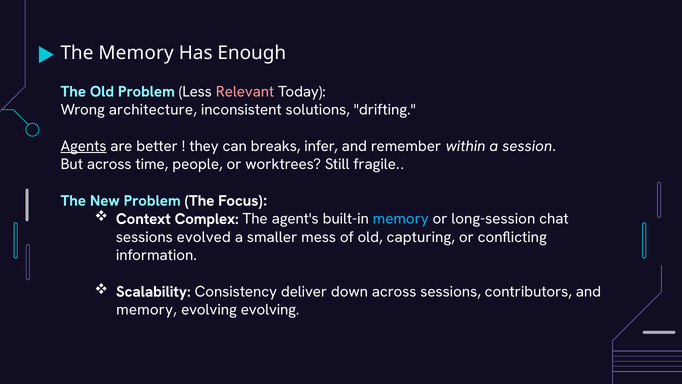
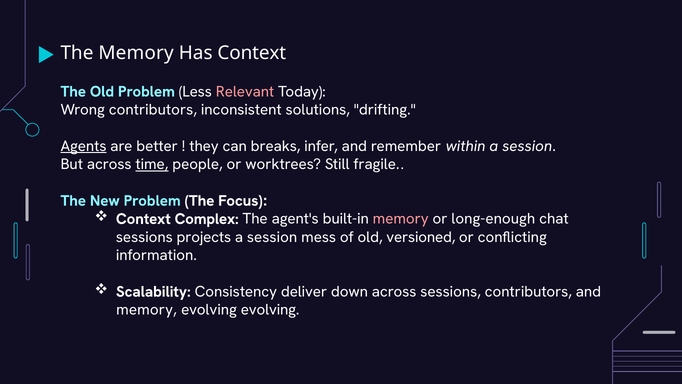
Has Enough: Enough -> Context (252, 53)
Wrong architecture: architecture -> contributors (153, 110)
time underline: none -> present (152, 164)
memory colour: light blue -> pink (401, 219)
long-session: long-session -> long-enough (493, 219)
evolved: evolved -> projects (204, 237)
smaller: smaller -> session (272, 237)
capturing: capturing -> versioned (421, 237)
